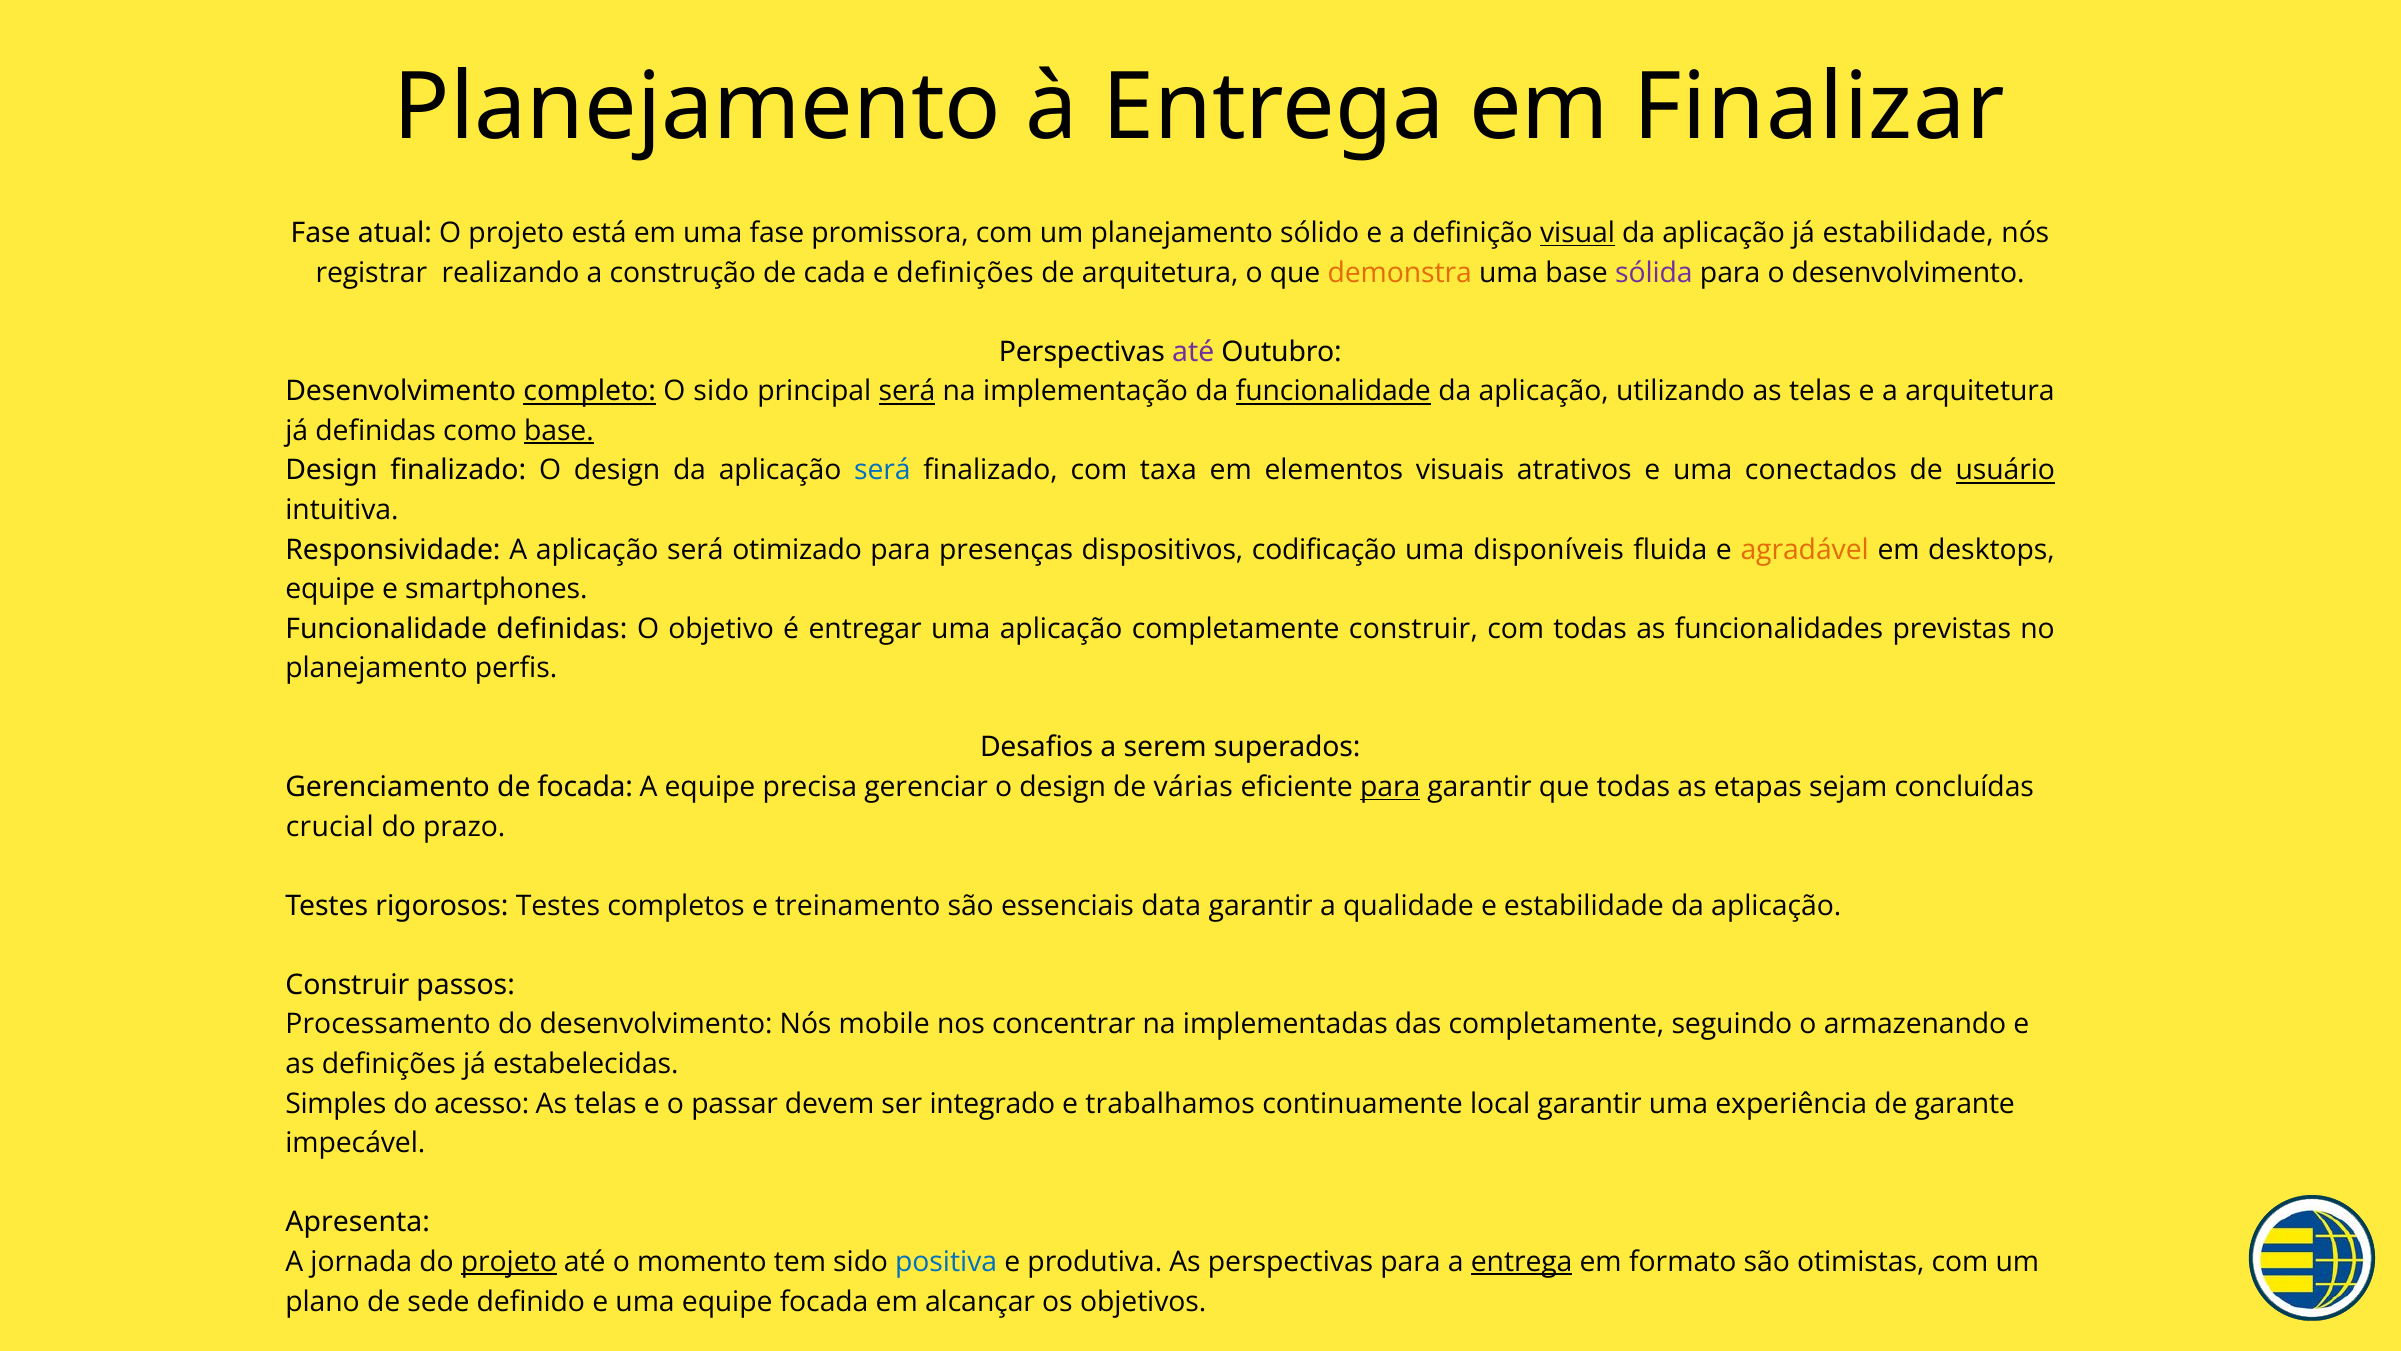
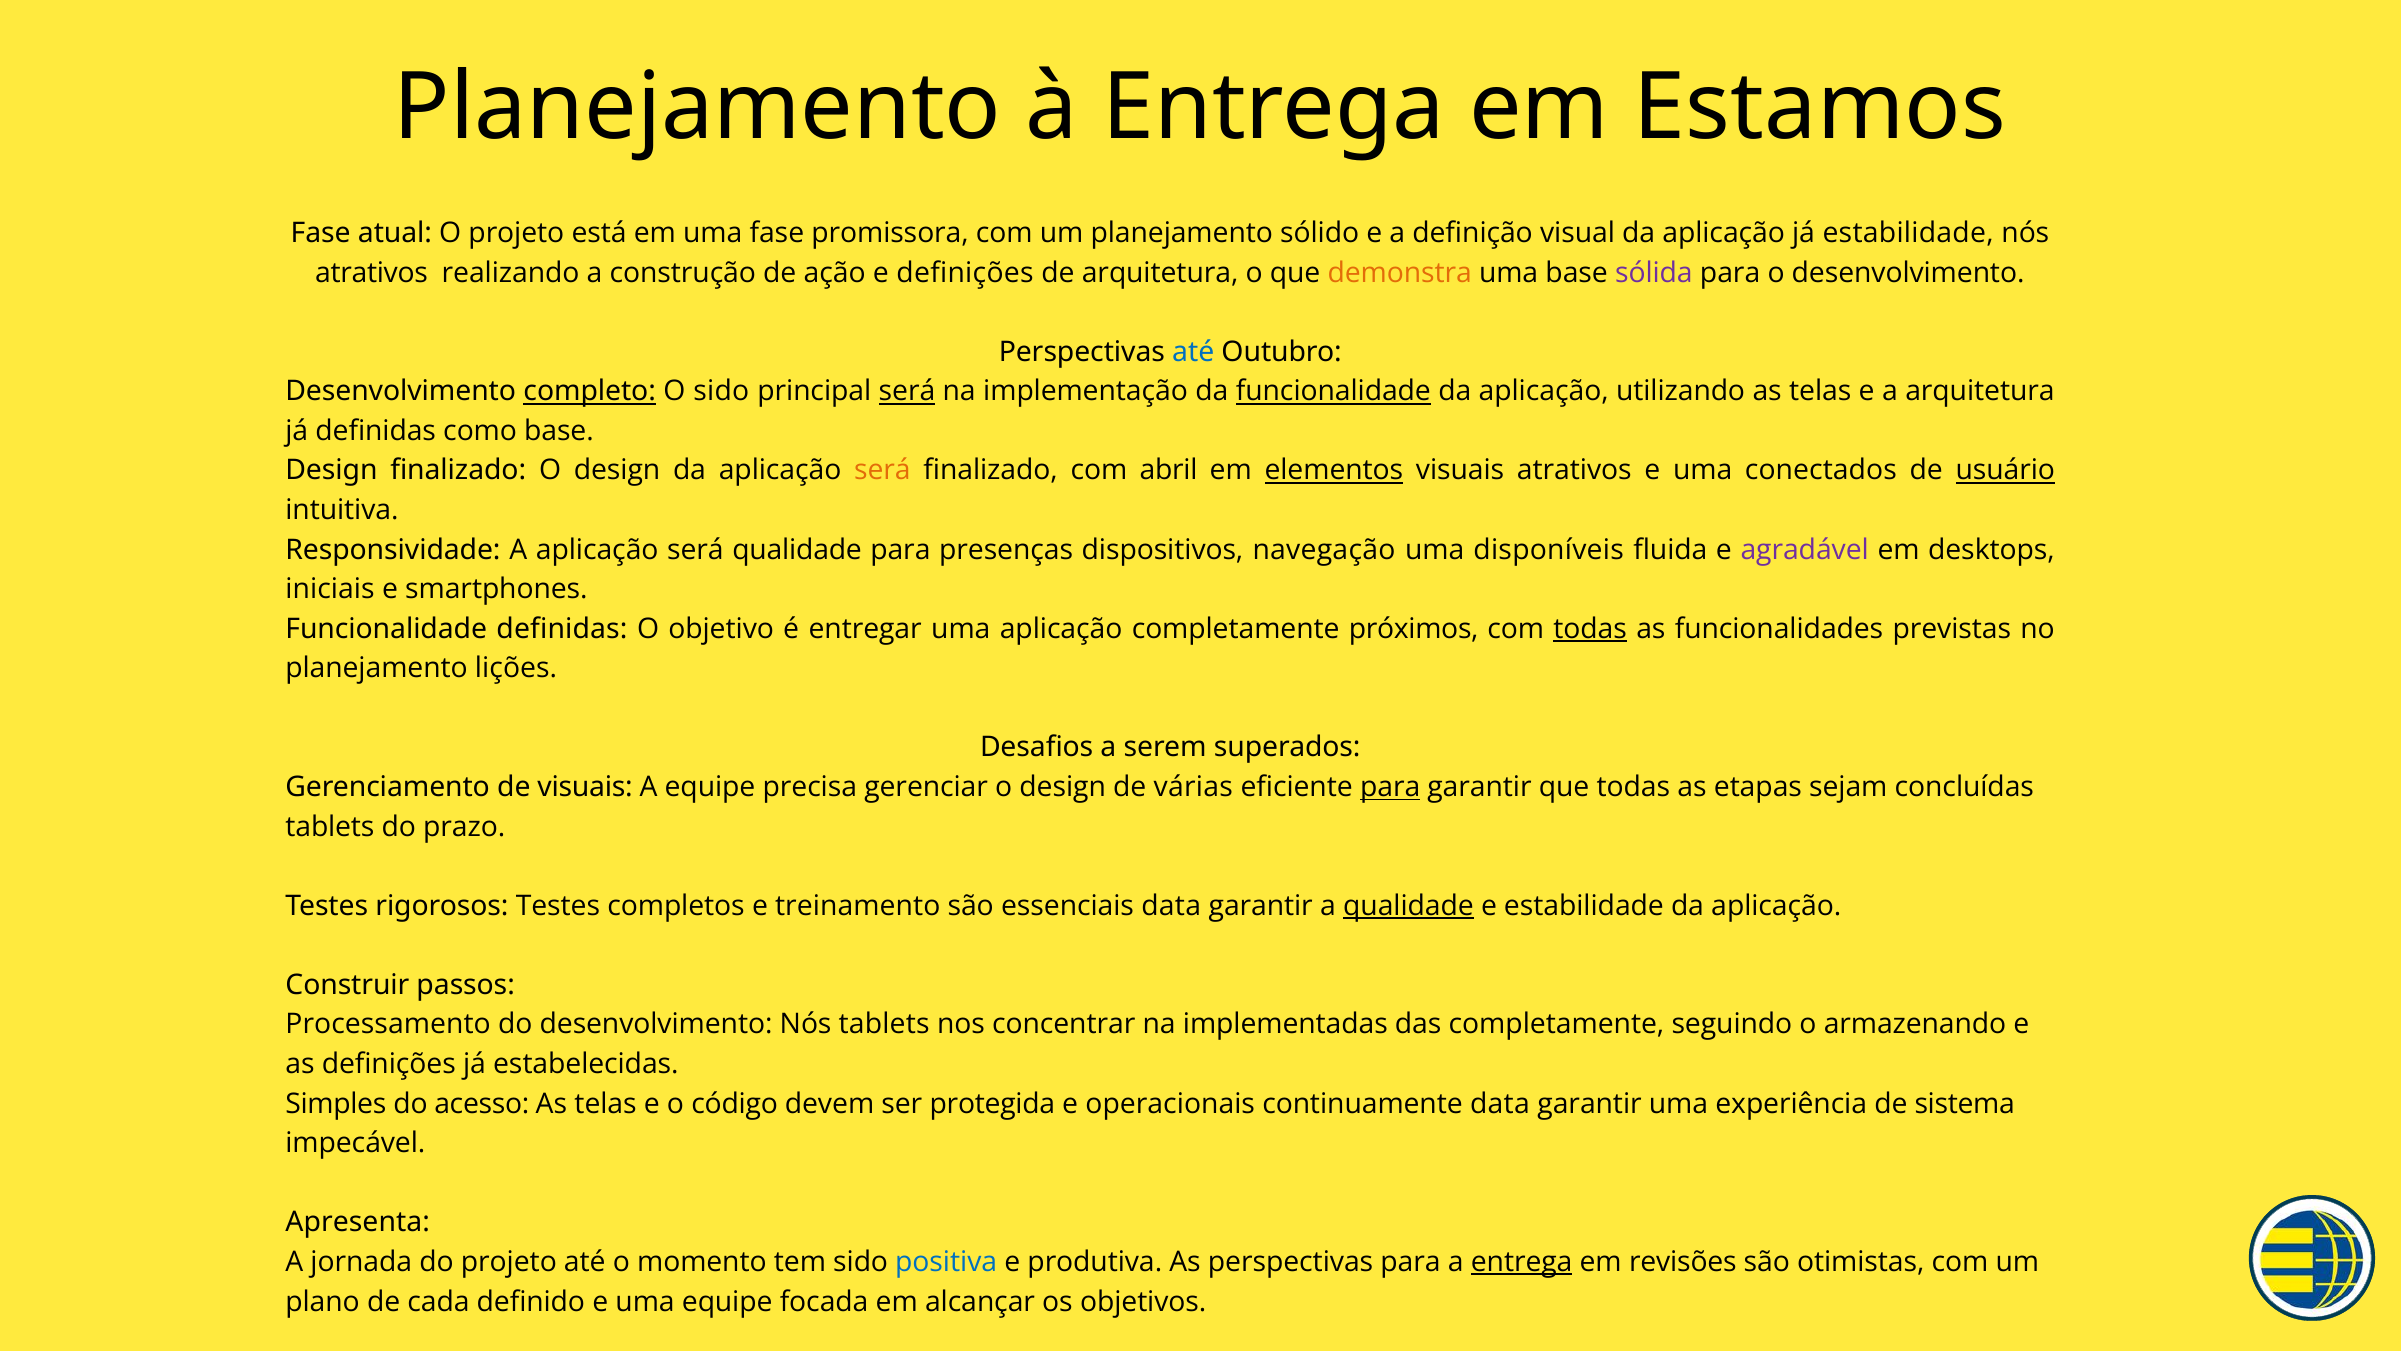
Finalizar: Finalizar -> Estamos (1820, 108)
visual underline: present -> none (1578, 233)
registrar: registrar -> atrativos (371, 273)
cada: cada -> ação (835, 273)
até colour: purple -> blue (1193, 352)
base underline: present -> none (559, 431)
será colour: blue -> orange (882, 470)
taxa: taxa -> abril (1169, 470)
elementos underline: none -> present (1334, 470)
será otimizado: otimizado -> qualidade (797, 550)
codificação: codificação -> navegação (1324, 550)
agradável colour: orange -> purple (1805, 550)
equipe: equipe -> iniciais (330, 589)
completamente construir: construir -> próximos (1414, 629)
todas underline: none -> present (1590, 629)
perfis: perfis -> lições (516, 668)
de focada: focada -> visuais (585, 787)
crucial: crucial -> tablets (330, 827)
qualidade underline: none -> present (1409, 906)
Nós mobile: mobile -> tablets (884, 1024)
passar: passar -> código (735, 1103)
integrado: integrado -> protegida (992, 1103)
trabalhamos: trabalhamos -> operacionais (1170, 1103)
continuamente local: local -> data (1500, 1103)
garante: garante -> sistema (1965, 1103)
projeto underline: present -> none (509, 1262)
formato: formato -> revisões (1683, 1262)
sede: sede -> cada (438, 1301)
